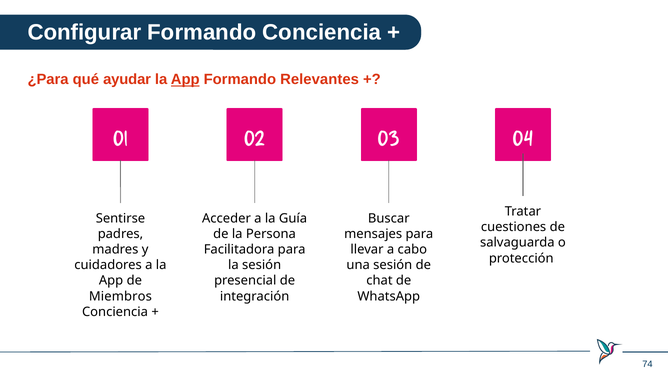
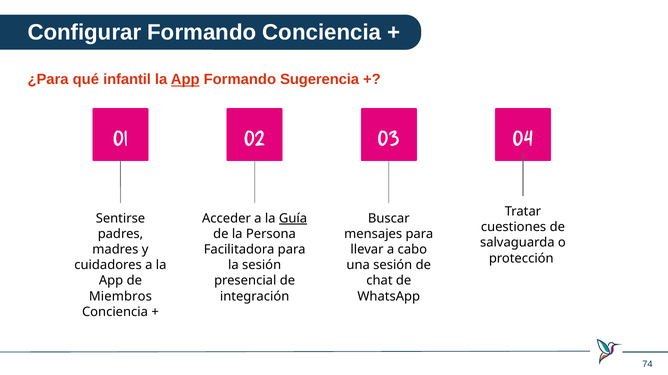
ayudar: ayudar -> infantil (127, 80)
Relevantes: Relevantes -> Sugerencia (320, 80)
Guía underline: none -> present (293, 219)
